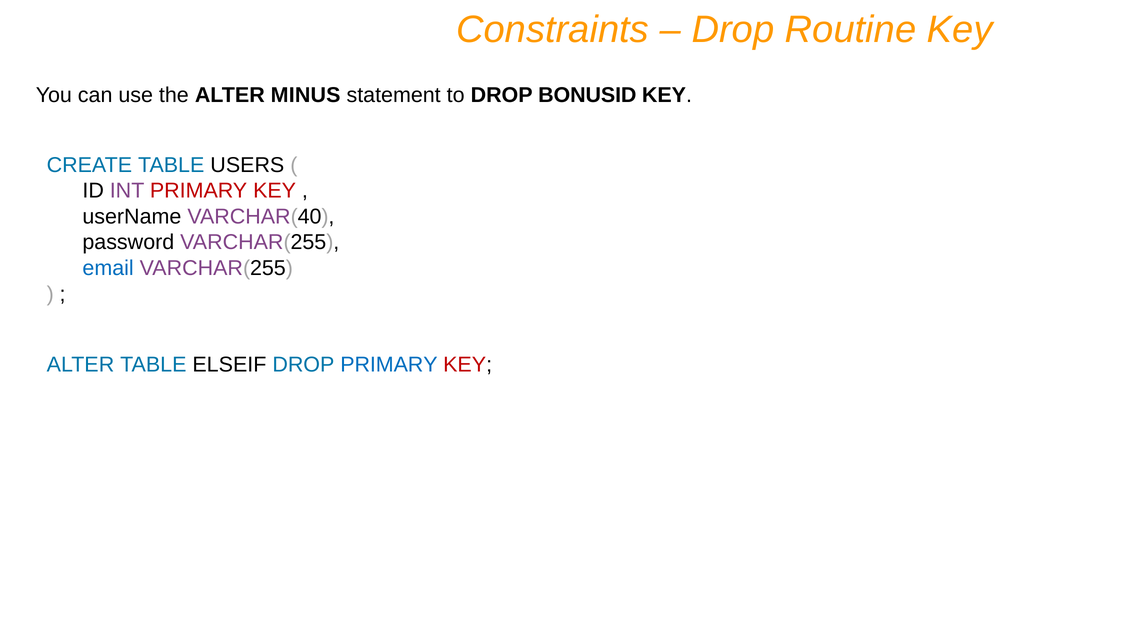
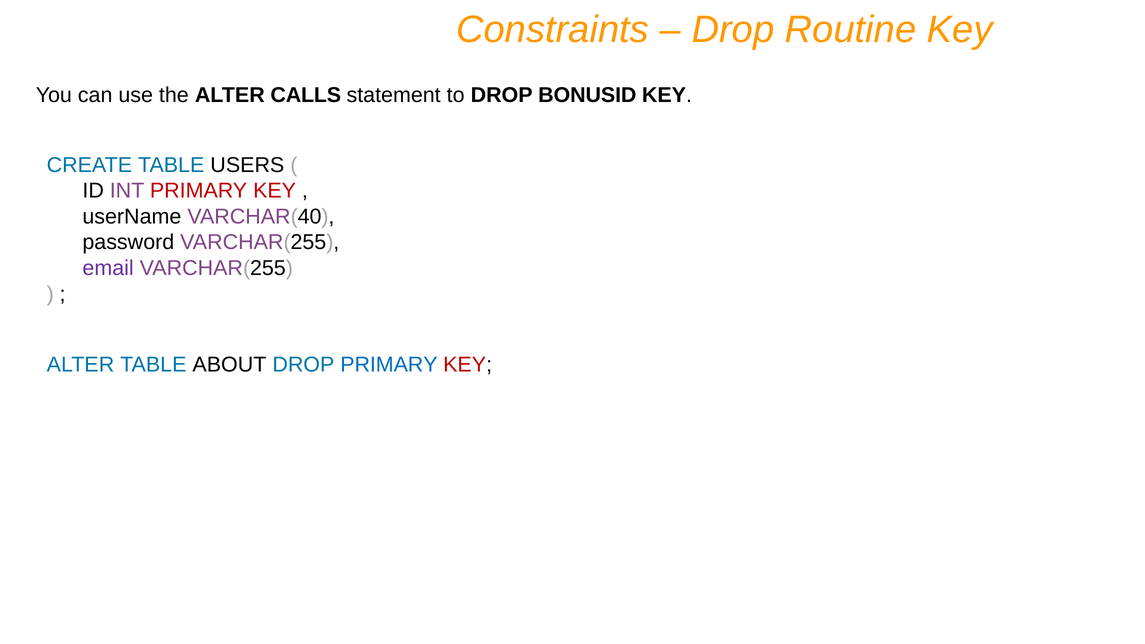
MINUS: MINUS -> CALLS (306, 95)
email colour: blue -> purple (108, 268)
ELSEIF: ELSEIF -> ABOUT (229, 365)
